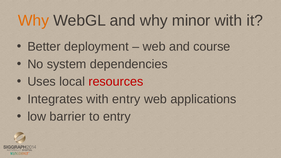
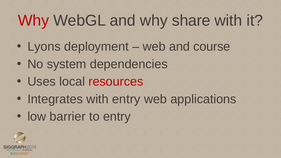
Why colour: orange -> red (33, 21)
minor: minor -> share (191, 21)
Better: Better -> Lyons (44, 47)
